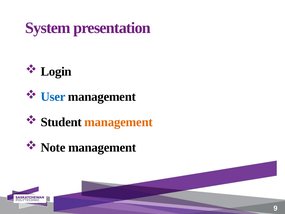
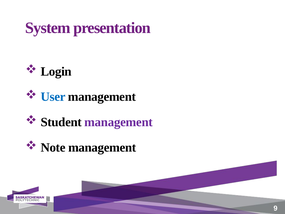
management colour: orange -> purple (119, 122)
